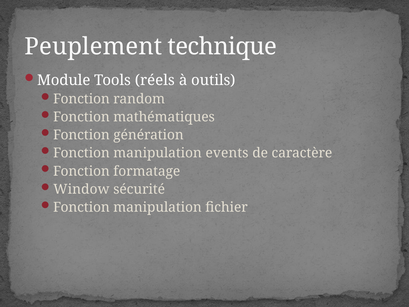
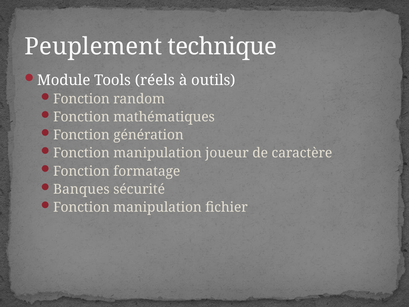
events: events -> joueur (227, 153)
Window: Window -> Banques (81, 189)
